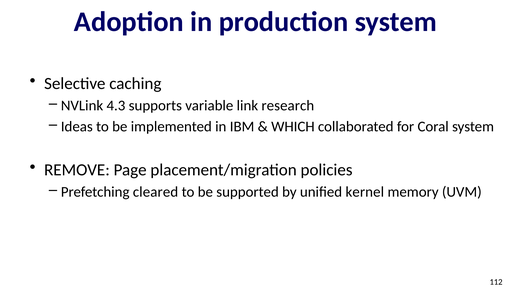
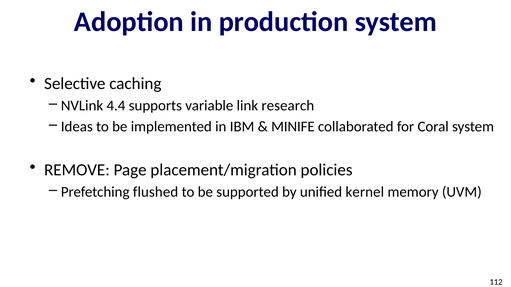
4.3: 4.3 -> 4.4 (116, 106)
WHICH: WHICH -> MINIFE (293, 127)
cleared: cleared -> flushed (156, 192)
